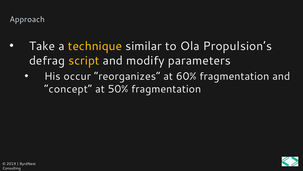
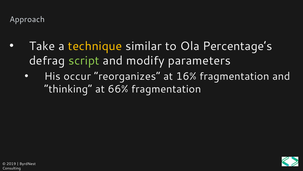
Propulsion’s: Propulsion’s -> Percentage’s (238, 46)
script colour: yellow -> light green (84, 60)
60%: 60% -> 16% (186, 76)
concept: concept -> thinking (68, 89)
50%: 50% -> 66% (118, 89)
